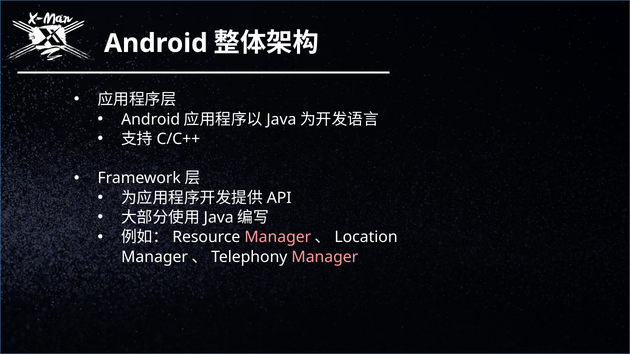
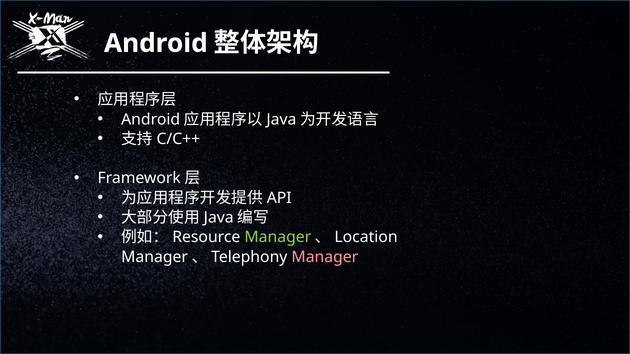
Manager colour: pink -> light green (278, 238)
